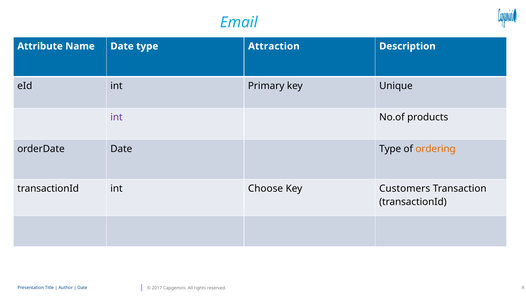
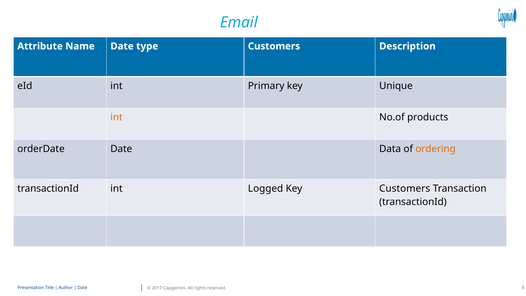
type Attraction: Attraction -> Customers (274, 46)
int colour: purple -> orange (117, 117)
orderDate Date Type: Type -> Data (390, 149)
Choose: Choose -> Logged (266, 188)
